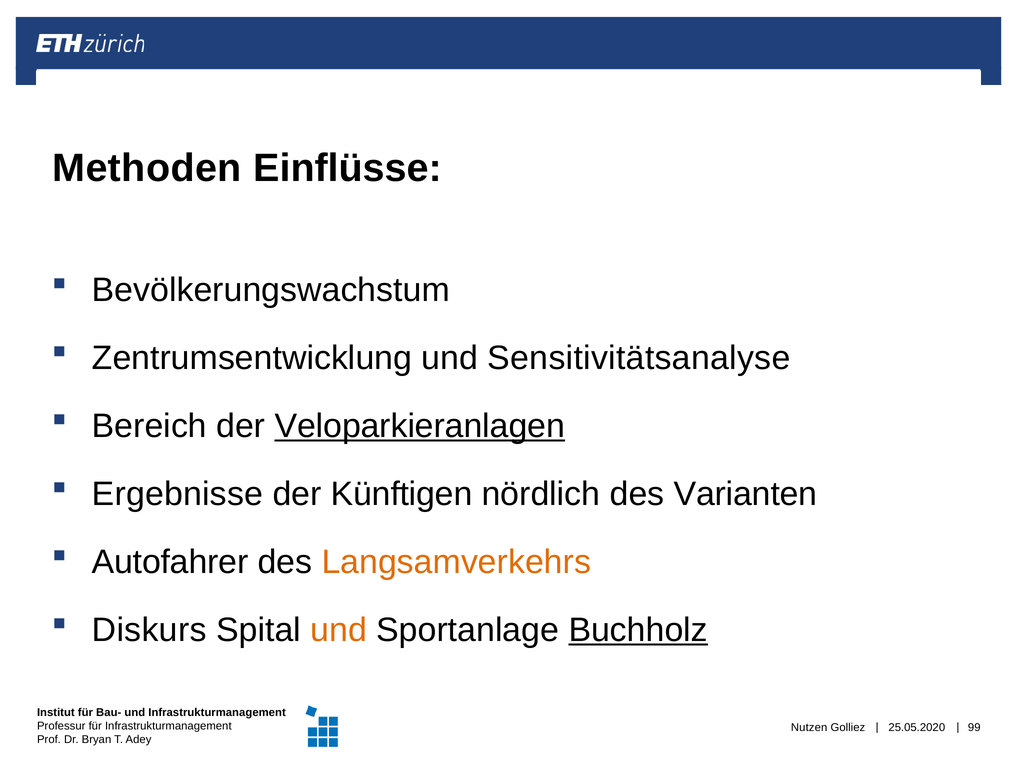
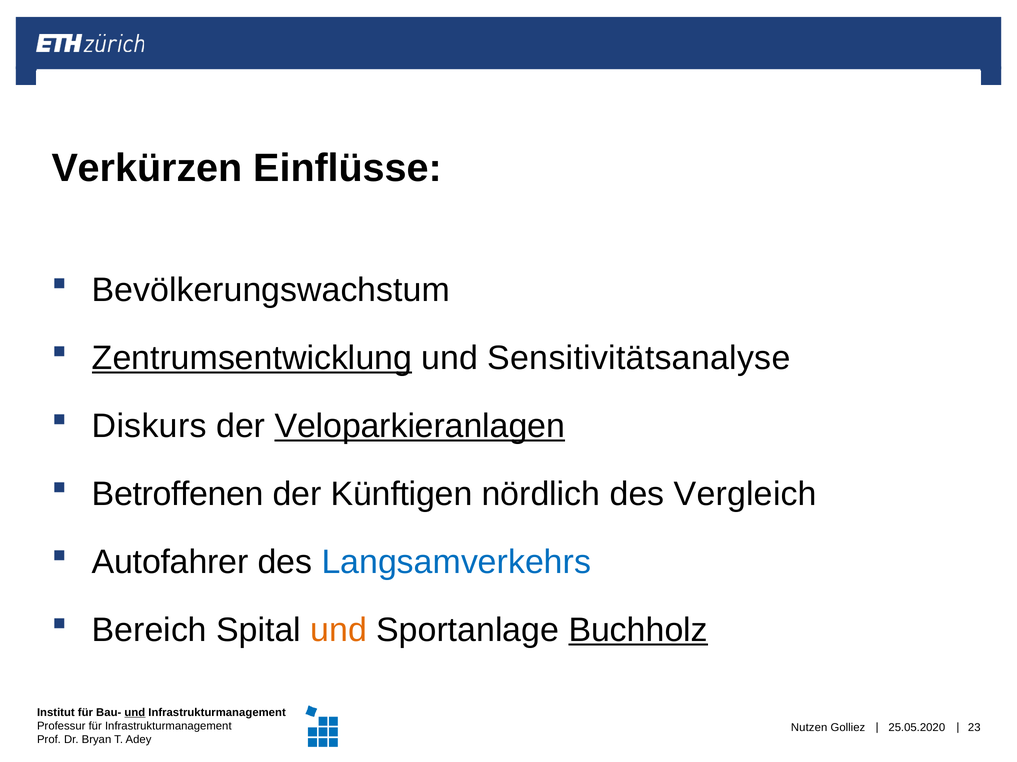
Methoden: Methoden -> Verkürzen (147, 168)
Zentrumsentwicklung underline: none -> present (252, 358)
Bereich: Bereich -> Diskurs (149, 426)
Ergebnisse: Ergebnisse -> Betroffenen (178, 494)
Varianten: Varianten -> Vergleich (745, 494)
Langsamverkehrs colour: orange -> blue (456, 563)
Diskurs: Diskurs -> Bereich (149, 631)
und underline: none -> present (135, 713)
99: 99 -> 23 (974, 728)
